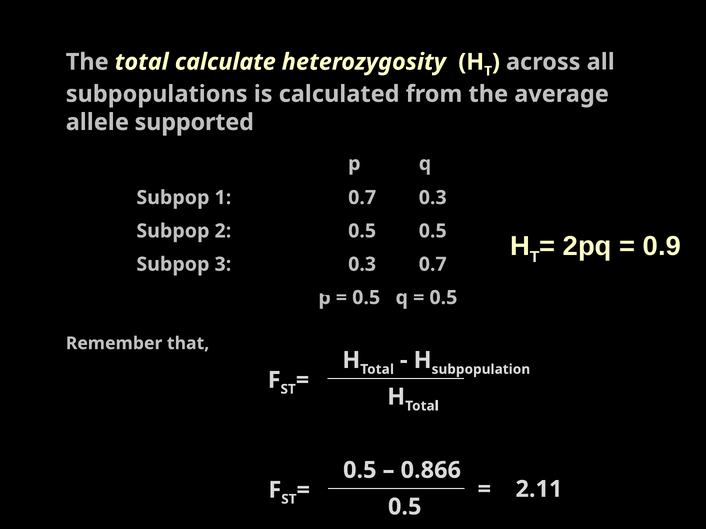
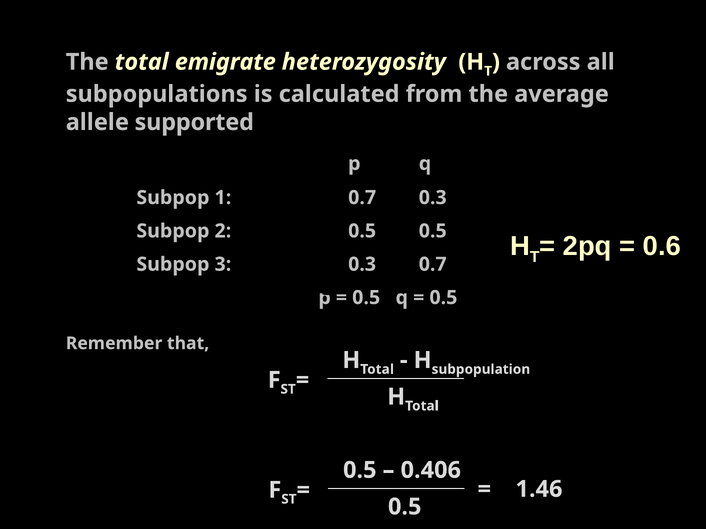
calculate: calculate -> emigrate (225, 62)
0.9: 0.9 -> 0.6 (662, 247)
0.866: 0.866 -> 0.406 (431, 471)
2.11: 2.11 -> 1.46 (539, 490)
